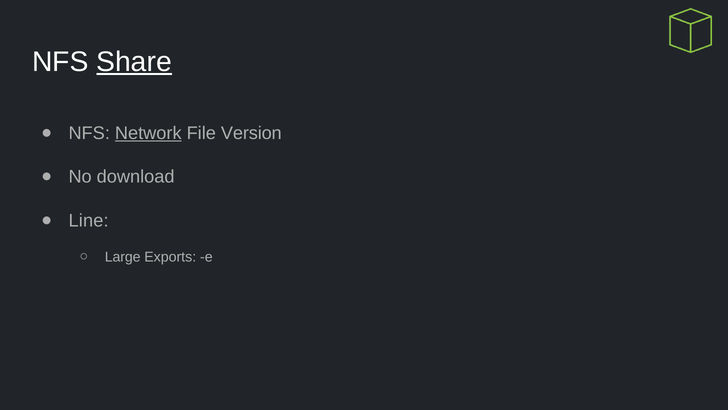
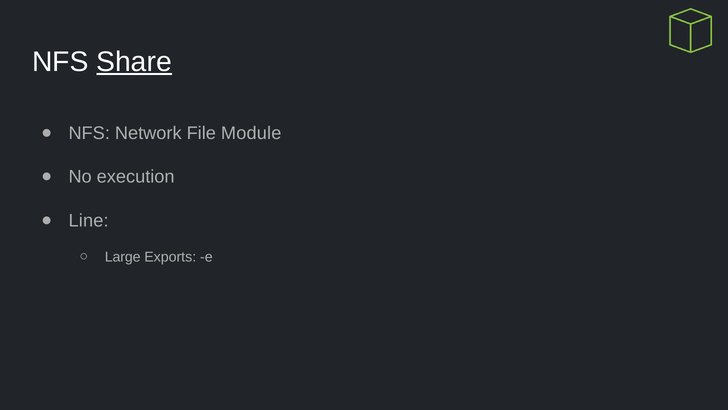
Network underline: present -> none (148, 133)
Version: Version -> Module (251, 133)
download: download -> execution (136, 177)
